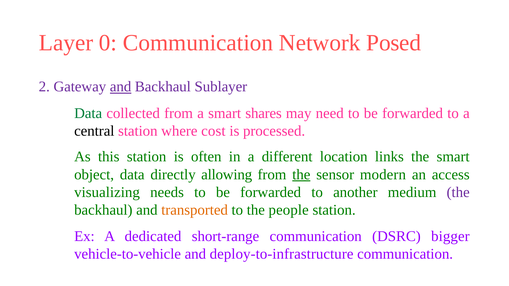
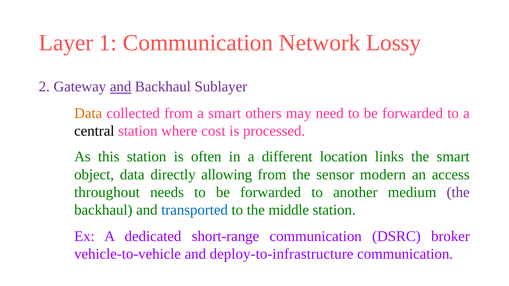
0: 0 -> 1 (108, 43)
Posed: Posed -> Lossy (394, 43)
Data colour: green -> orange (88, 113)
shares: shares -> others (263, 113)
the underline: present -> none (301, 175)
visualizing: visualizing -> throughout (107, 192)
transported colour: orange -> blue (195, 210)
people: people -> middle (289, 210)
bigger: bigger -> broker (450, 236)
